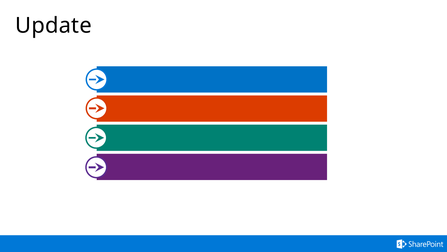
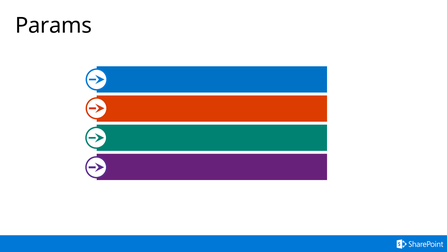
Update: Update -> Params (54, 26)
